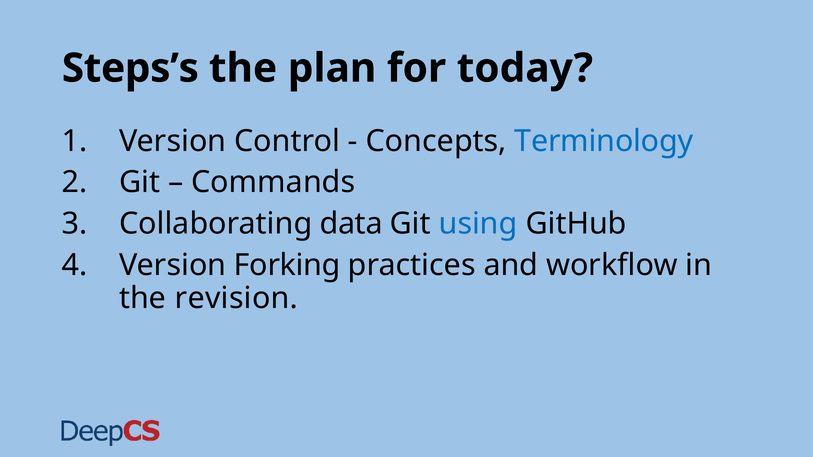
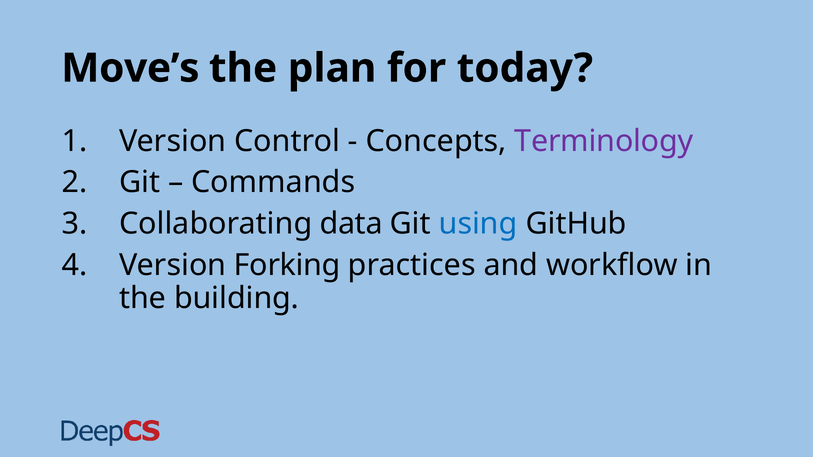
Steps’s: Steps’s -> Move’s (130, 68)
Terminology colour: blue -> purple (604, 141)
revision: revision -> building (237, 298)
